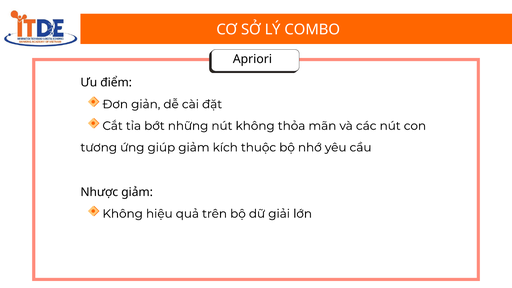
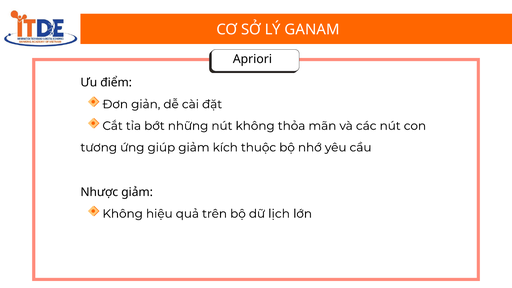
COMBO: COMBO -> GANAM (312, 29)
giải: giải -> lịch (279, 214)
